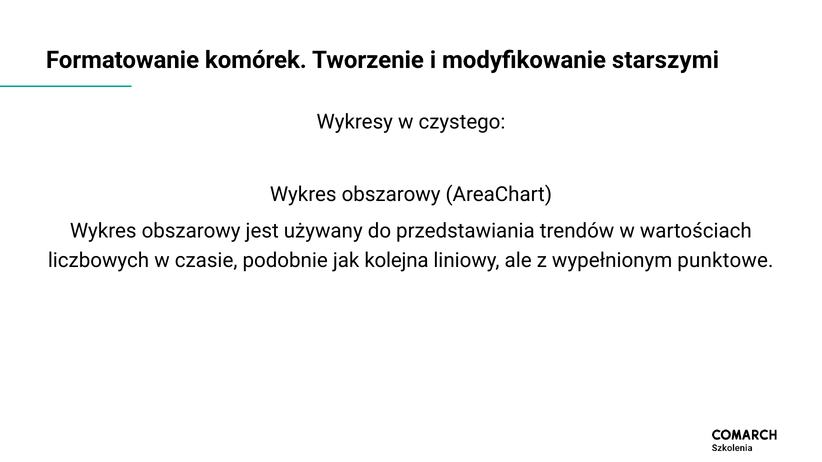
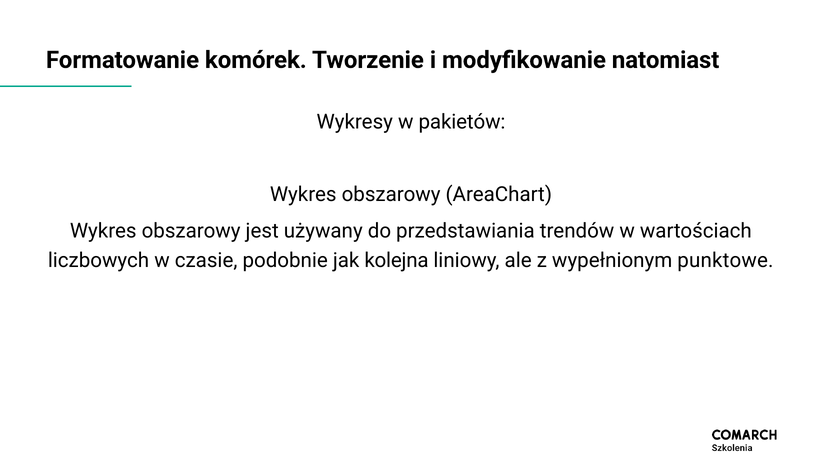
starszymi: starszymi -> natomiast (666, 60)
czystego: czystego -> pakietów (462, 122)
